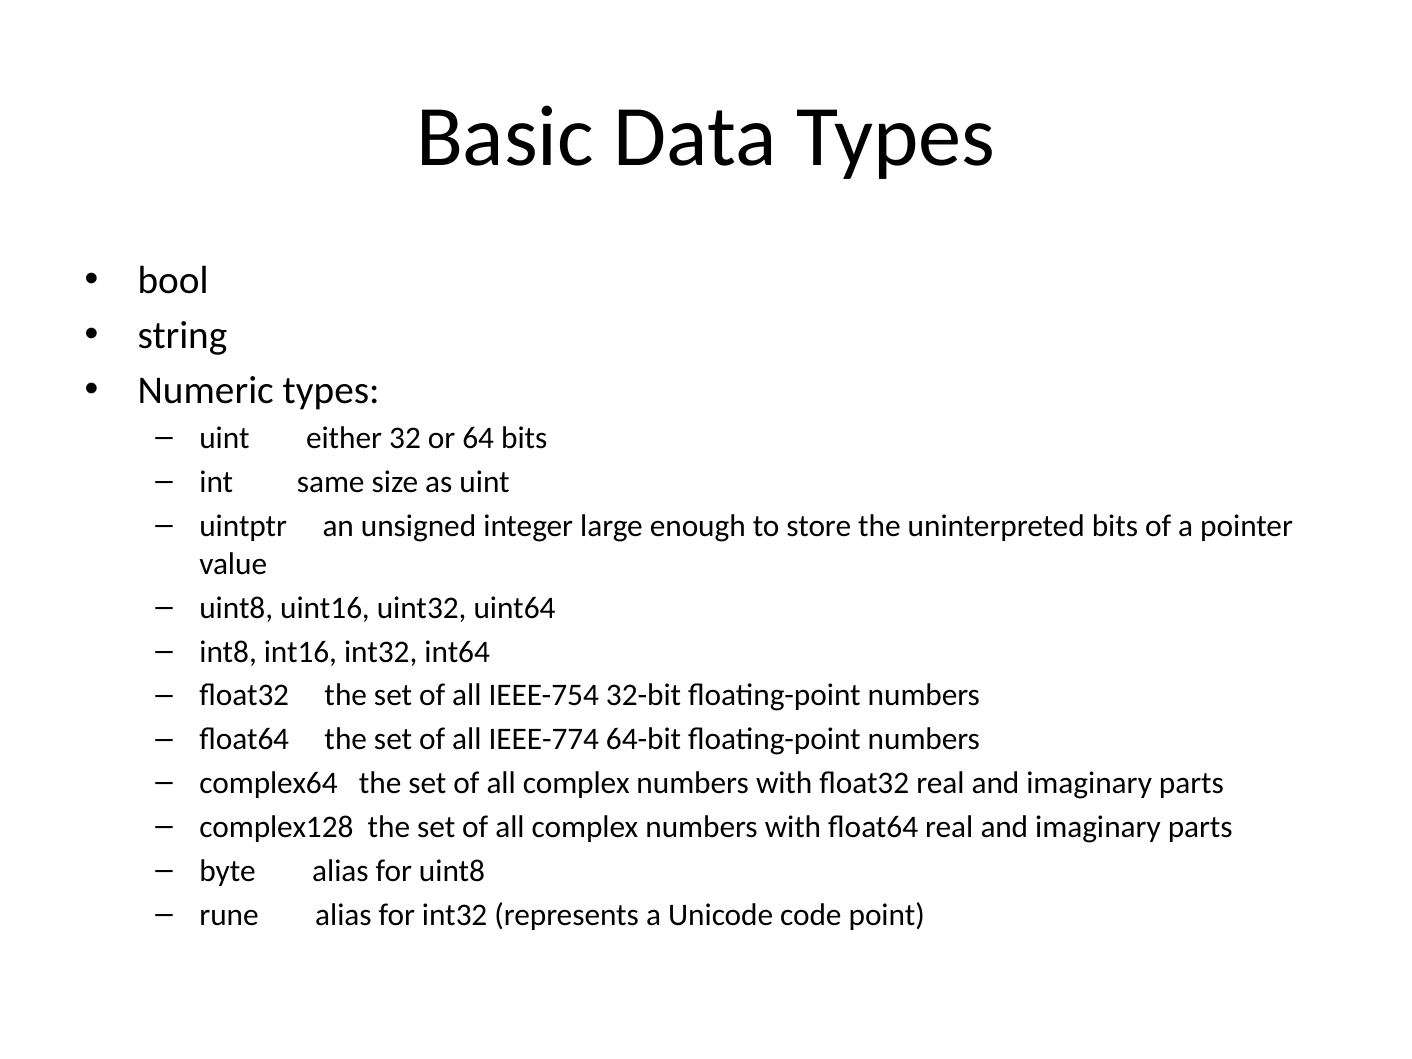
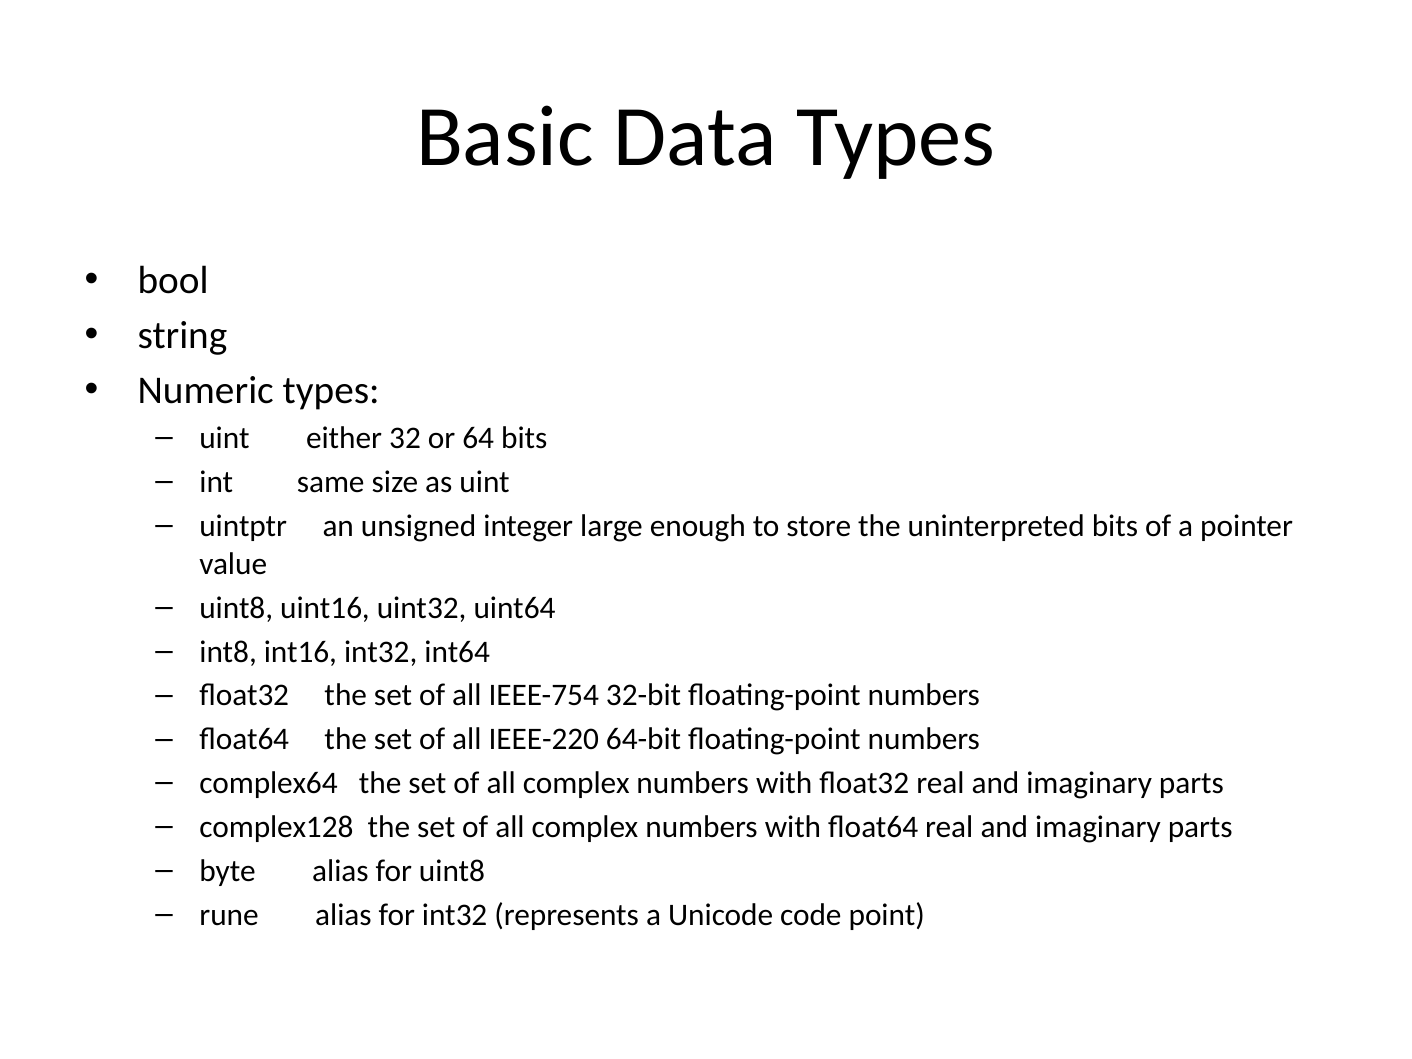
IEEE-774: IEEE-774 -> IEEE-220 (544, 740)
